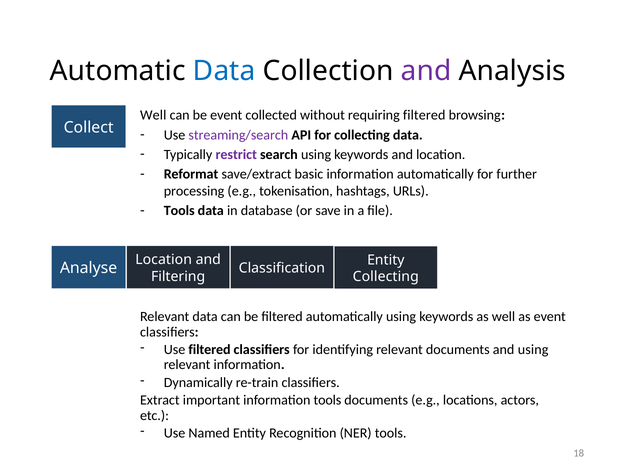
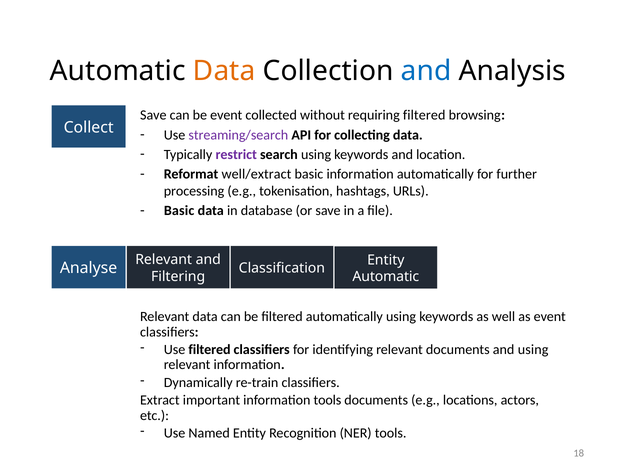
Data colour: blue -> orange (224, 71)
and colour: purple -> blue (426, 71)
Well: Well -> Save (153, 115)
save/extract: save/extract -> well/extract (256, 174)
Tools: Tools -> Basic (179, 211)
Location: Location -> Relevant (164, 260)
Collecting: Collecting -> Automatic (386, 277)
